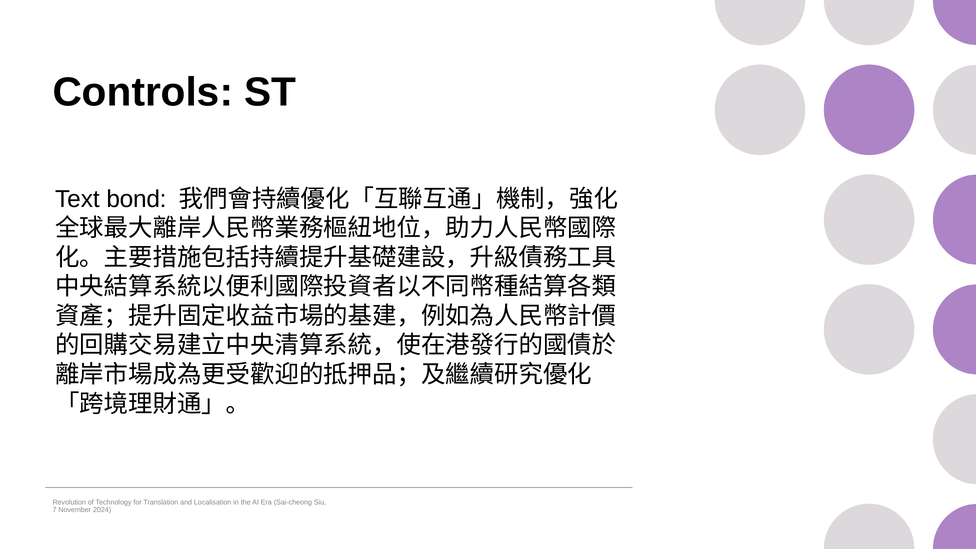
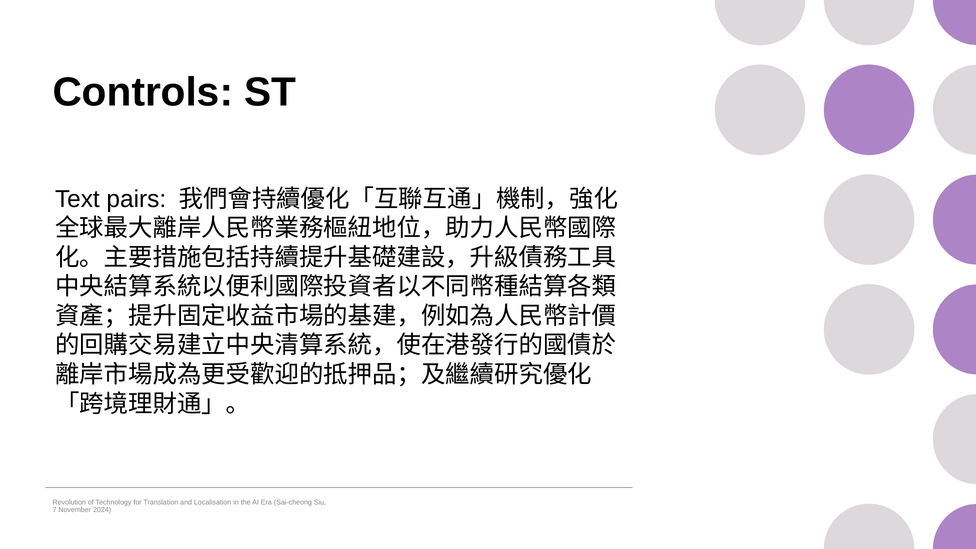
bond: bond -> pairs (136, 199)
